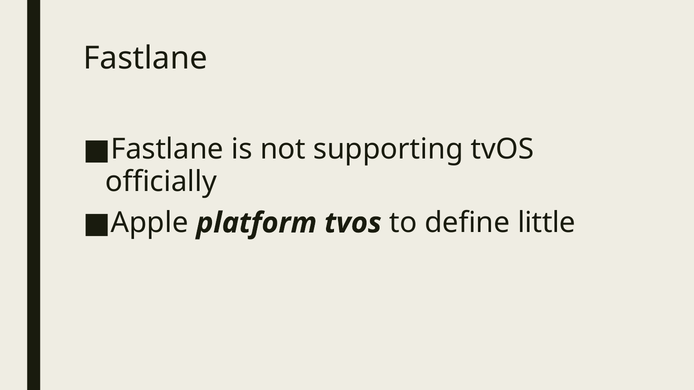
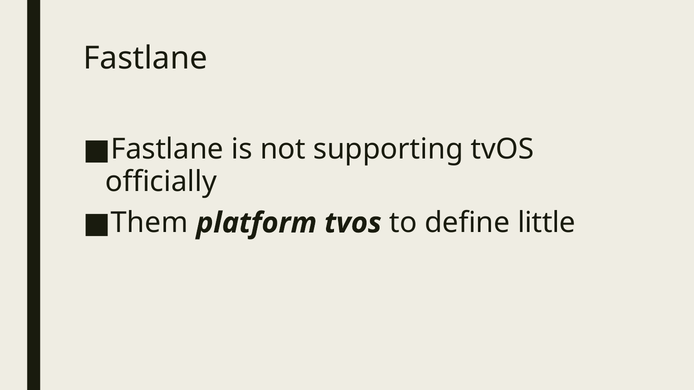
Apple: Apple -> Them (149, 223)
